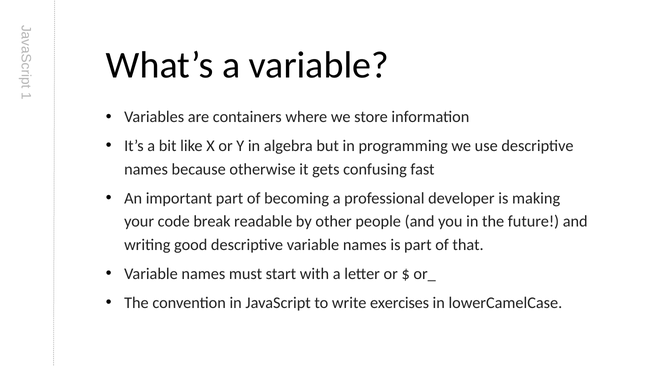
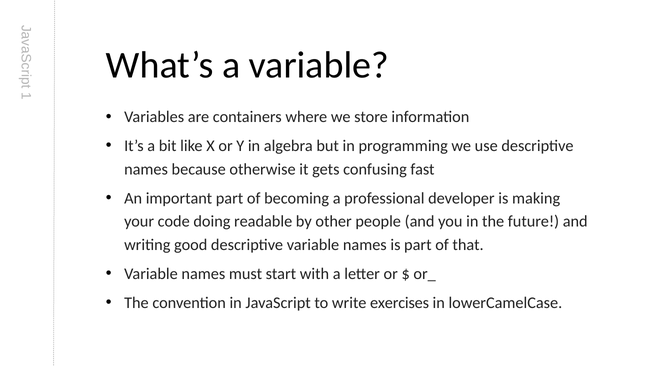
break: break -> doing (212, 222)
